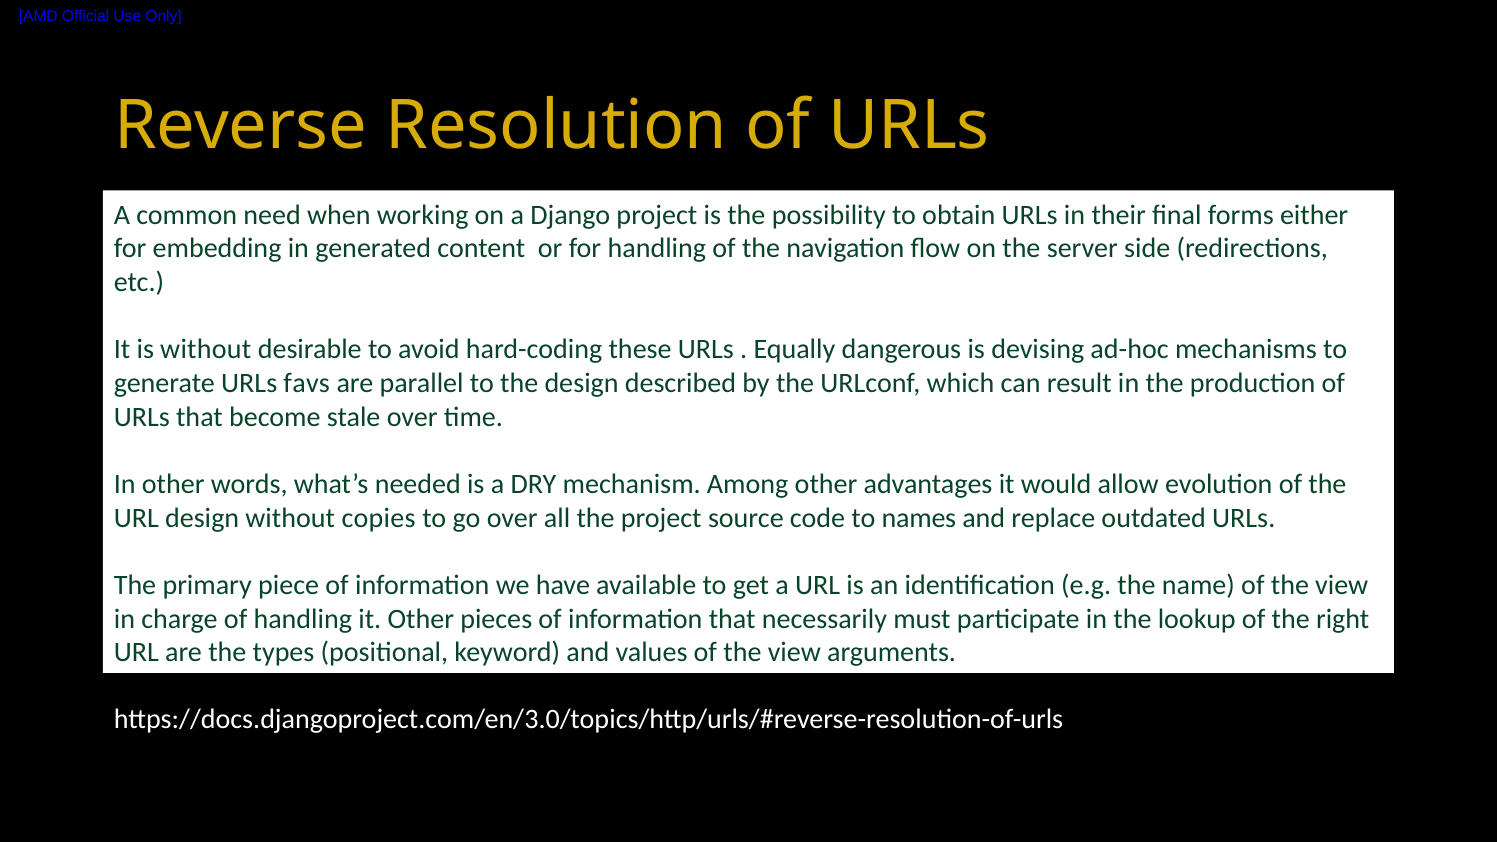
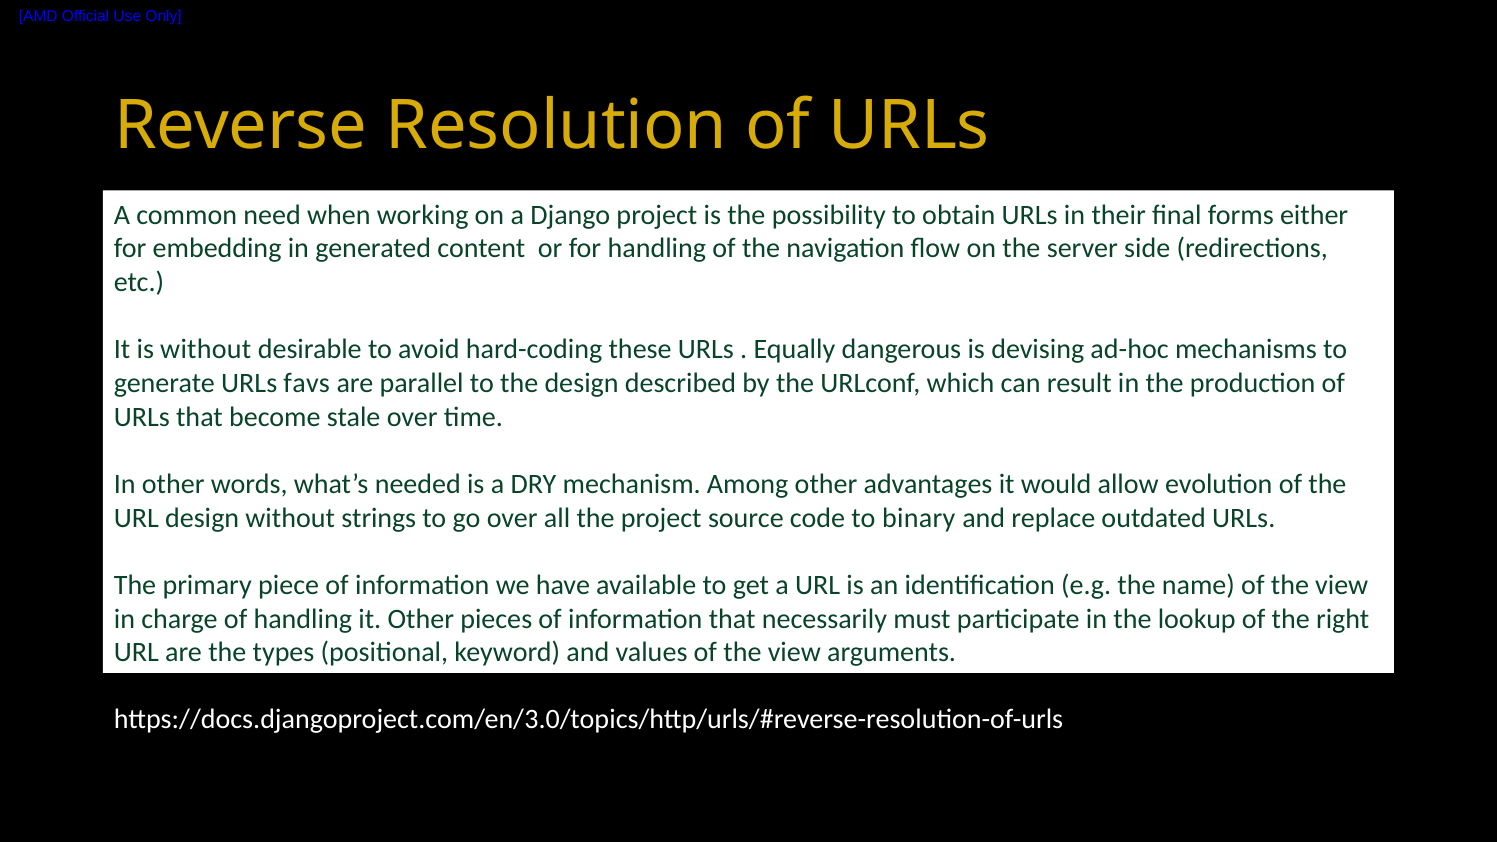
copies: copies -> strings (379, 518)
names: names -> binary (919, 518)
